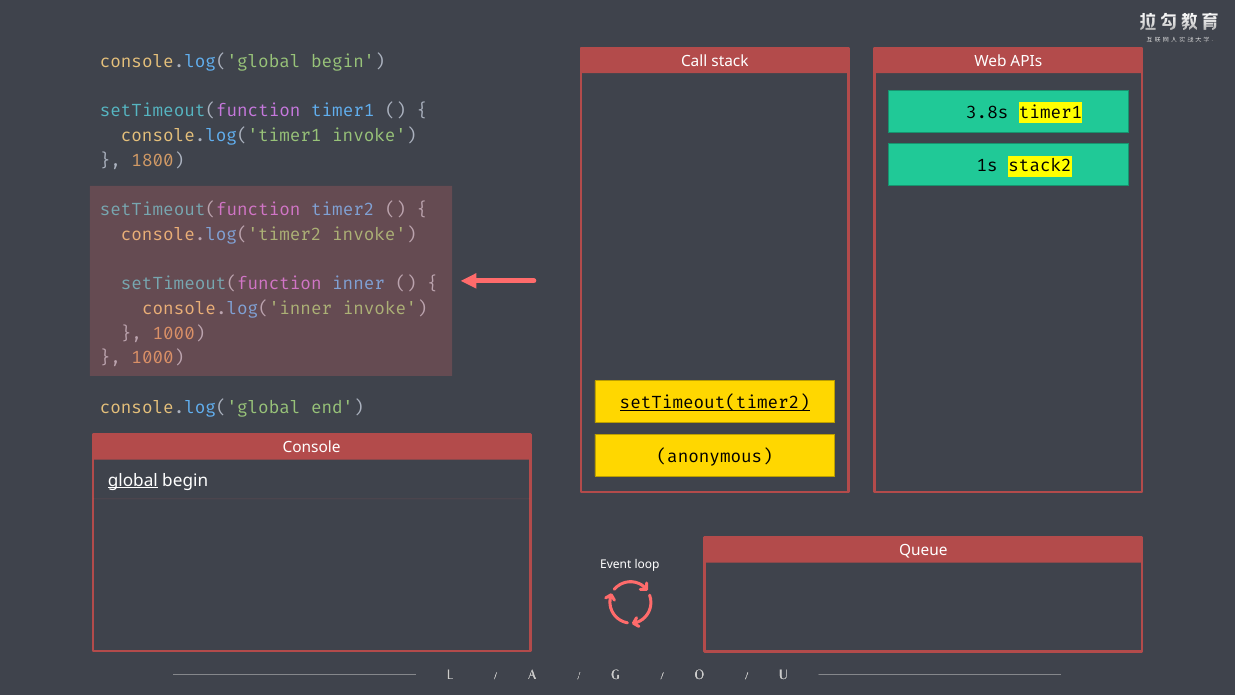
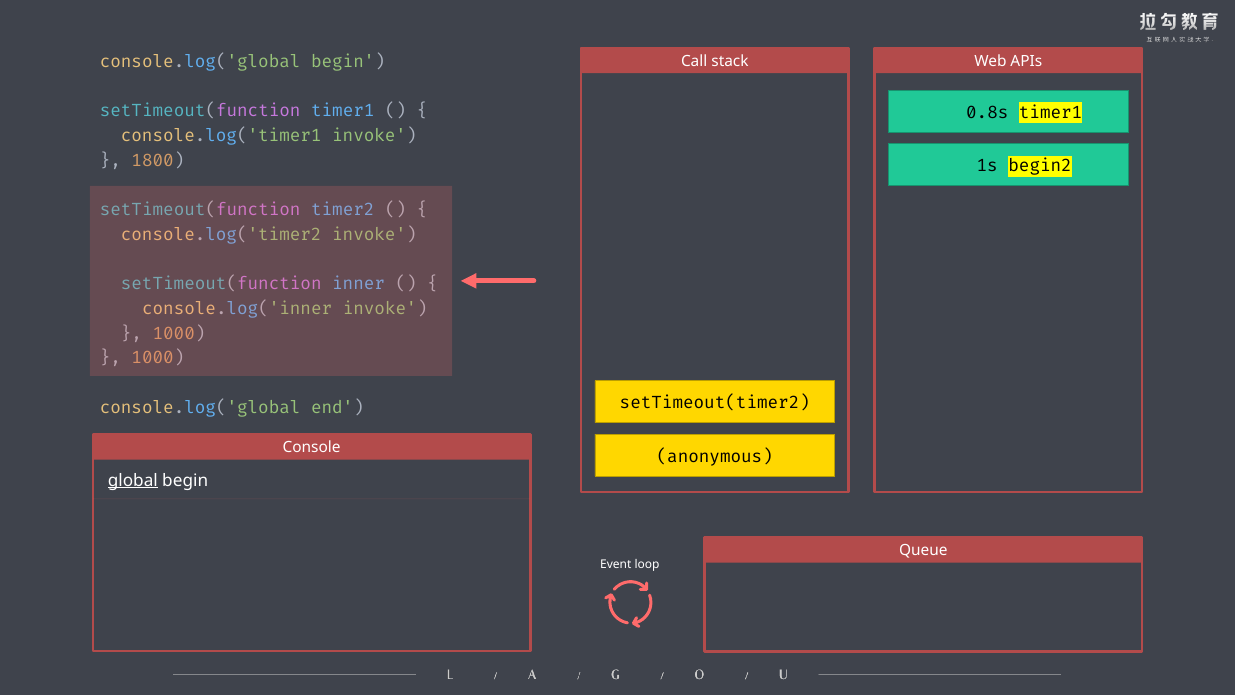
3.8s: 3.8s -> 0.8s (987, 112)
stack2: stack2 -> begin2 (1040, 166)
setTimeout(timer2 underline: present -> none (715, 403)
